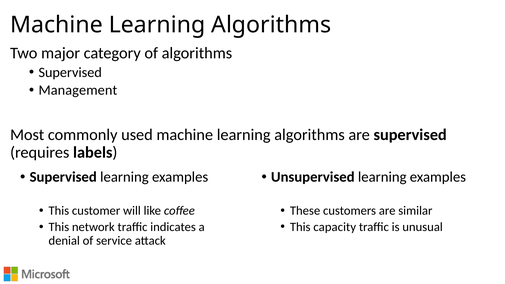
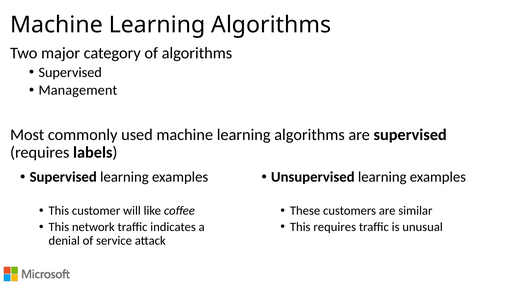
This capacity: capacity -> requires (335, 227)
